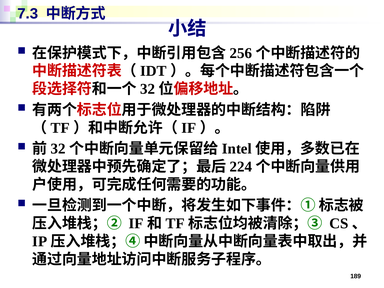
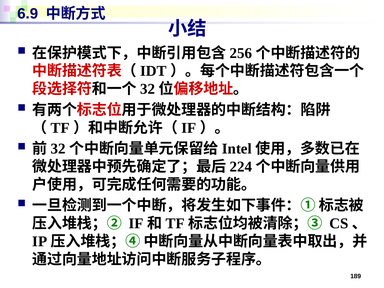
7.3: 7.3 -> 6.9 (28, 14)
